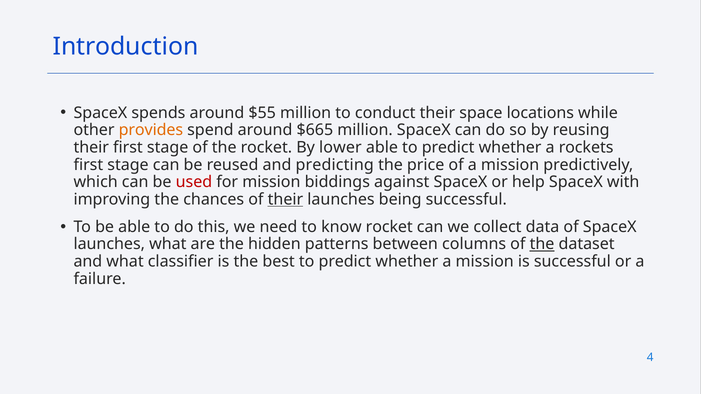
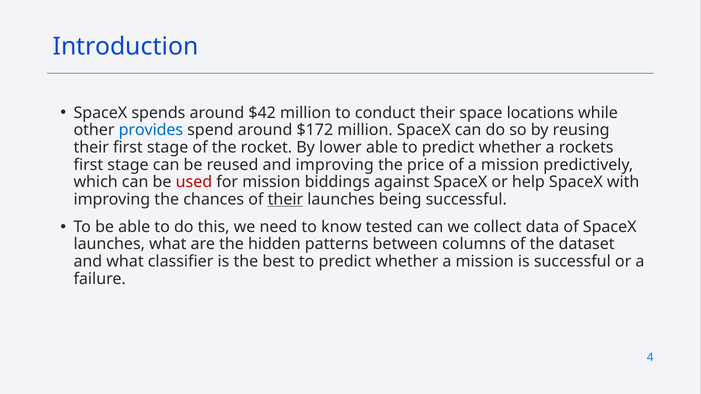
$55: $55 -> $42 (262, 113)
provides colour: orange -> blue (151, 130)
$665: $665 -> $172 (315, 130)
and predicting: predicting -> improving (335, 165)
know rocket: rocket -> tested (389, 227)
the underline: present -> none (542, 244)
